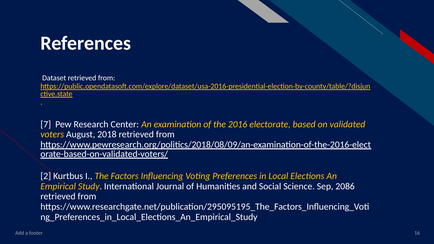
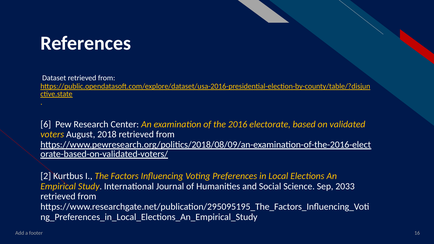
7: 7 -> 6 (46, 124)
2086: 2086 -> 2033 (345, 186)
